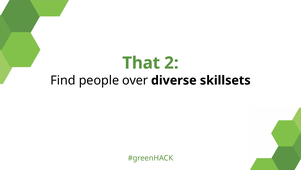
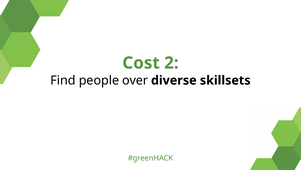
That: That -> Cost (141, 63)
